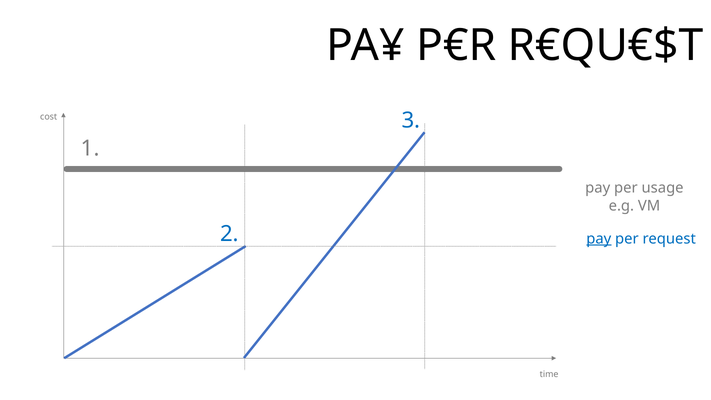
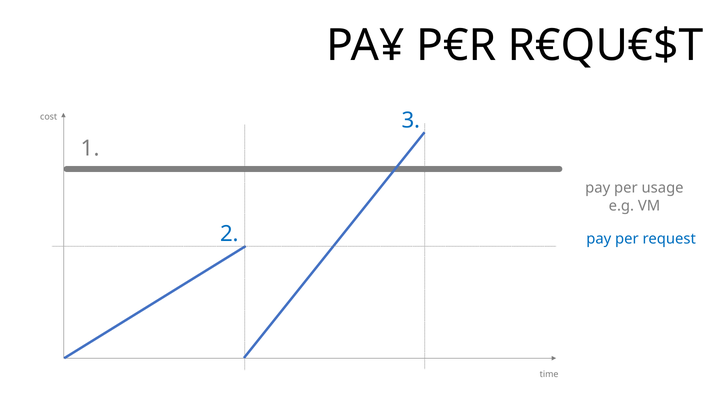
pay underline: present -> none (599, 239)
